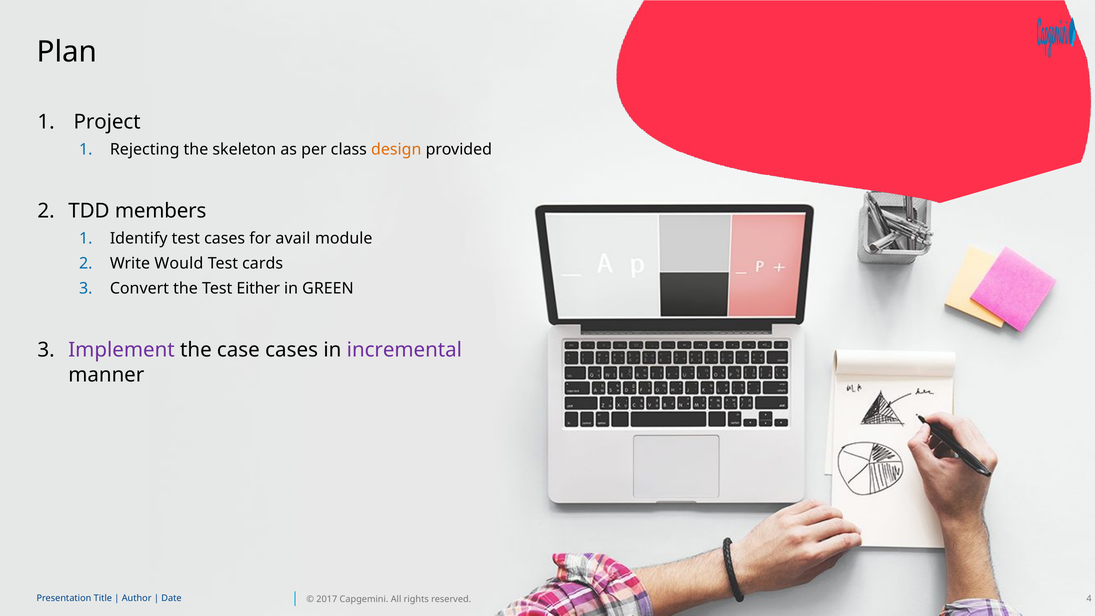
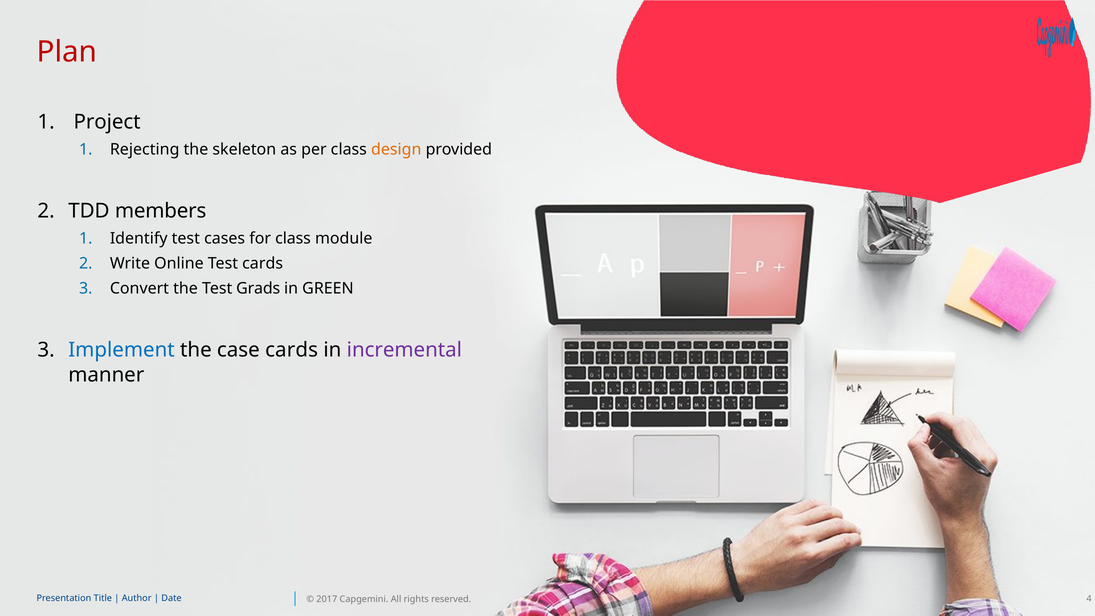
Plan colour: black -> red (67, 52)
for avail: avail -> class (293, 238)
Would: Would -> Online (179, 263)
Either: Either -> Grads (258, 289)
Implement colour: purple -> blue (122, 350)
case cases: cases -> cards (292, 350)
